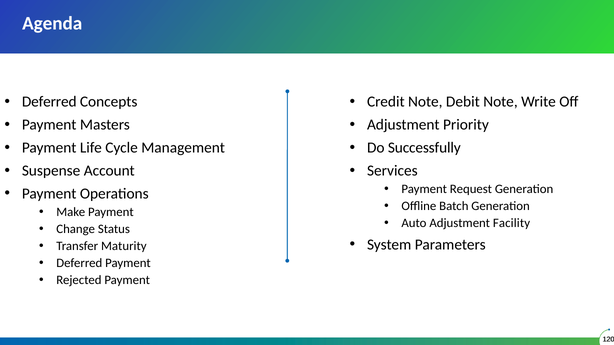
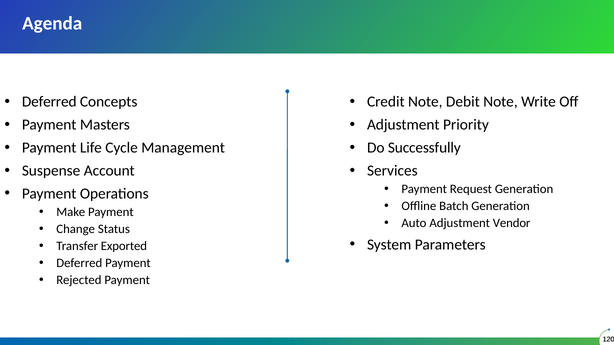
Facility: Facility -> Vendor (512, 223)
Maturity: Maturity -> Exported (124, 246)
